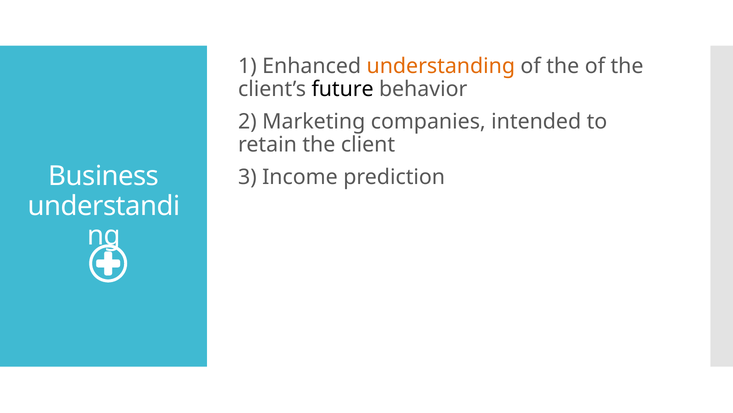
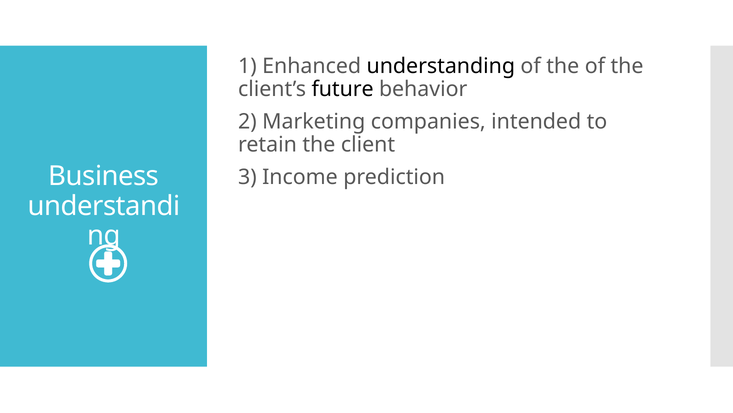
understanding colour: orange -> black (441, 66)
